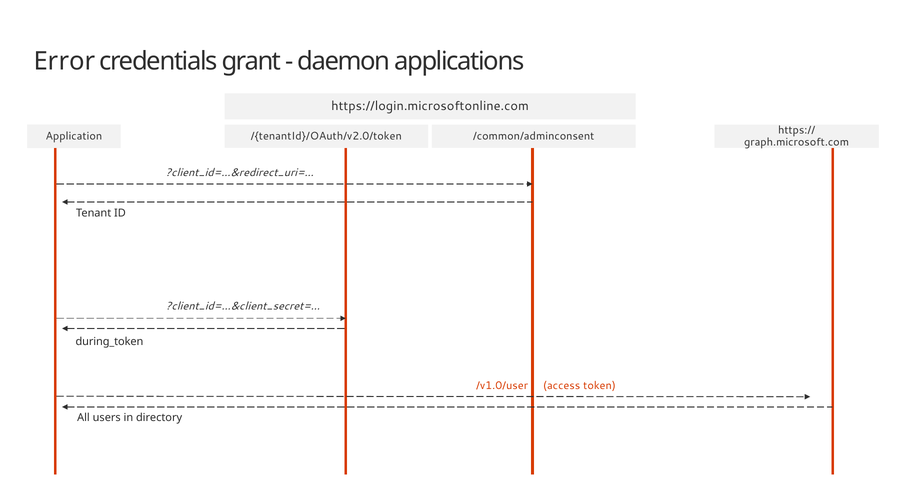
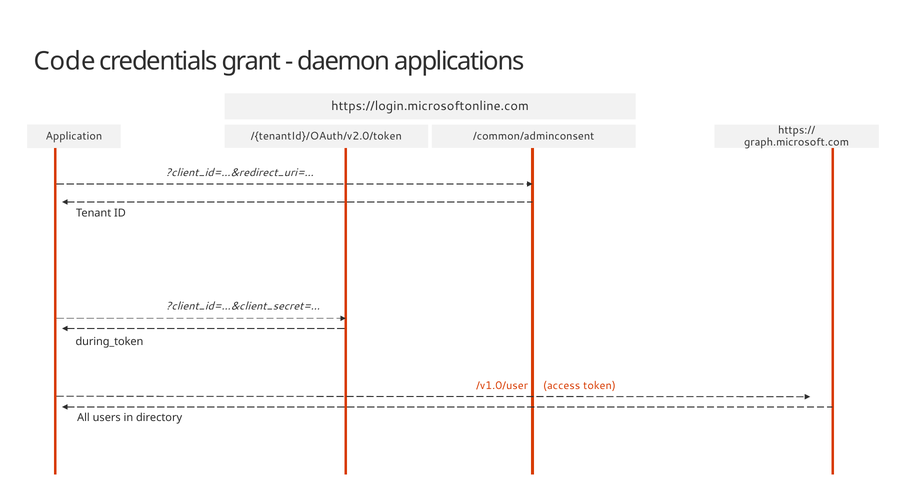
Error: Error -> Code (65, 61)
